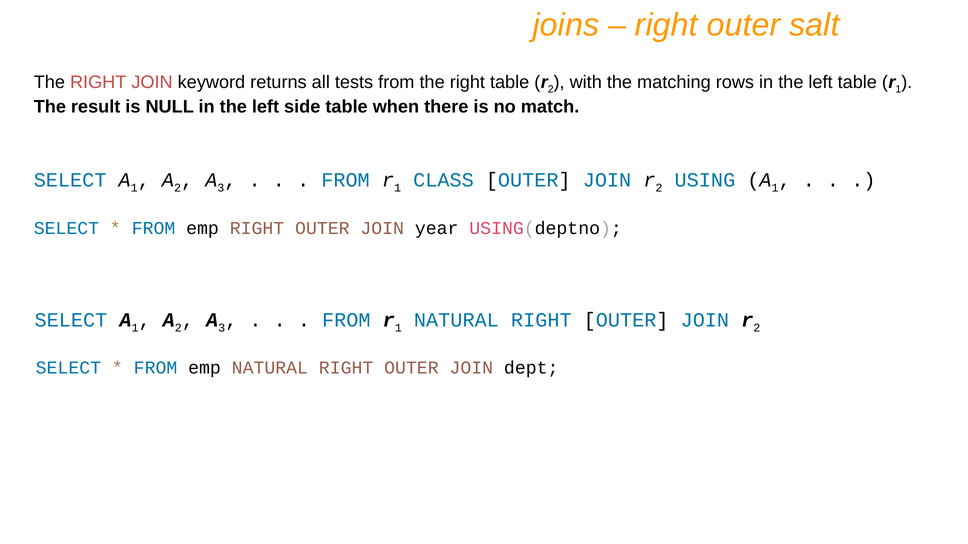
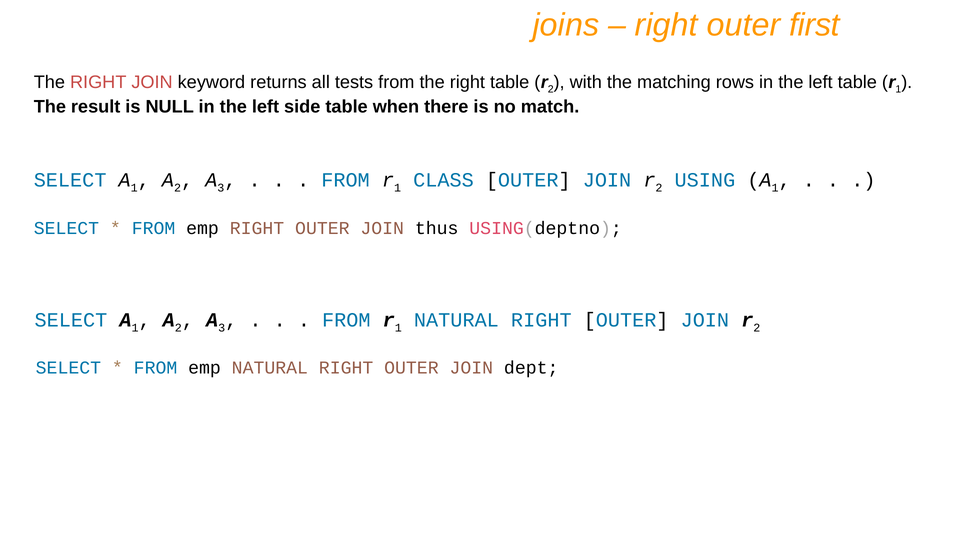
salt: salt -> first (815, 25)
year: year -> thus (437, 228)
